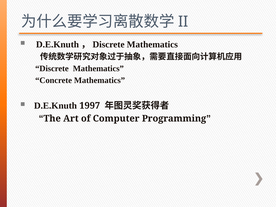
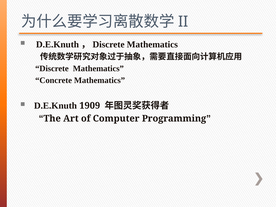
1997: 1997 -> 1909 (90, 106)
